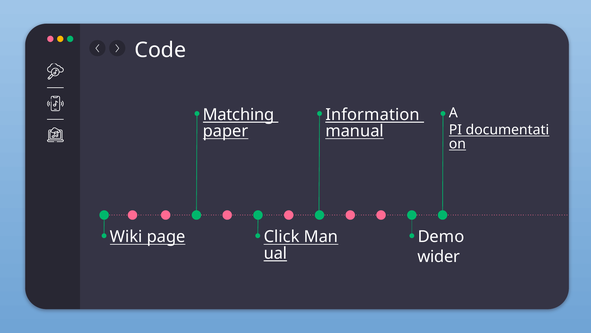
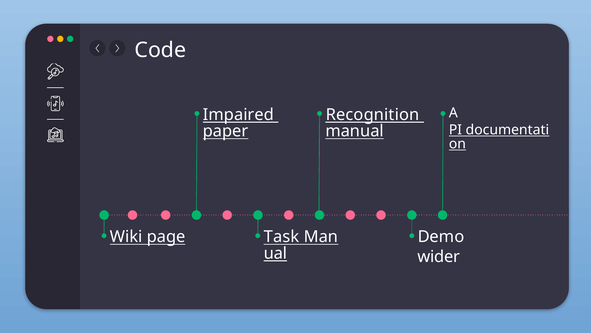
Matching: Matching -> Impaired (238, 114)
Information: Information -> Recognition (373, 114)
Click: Click -> Task (282, 236)
